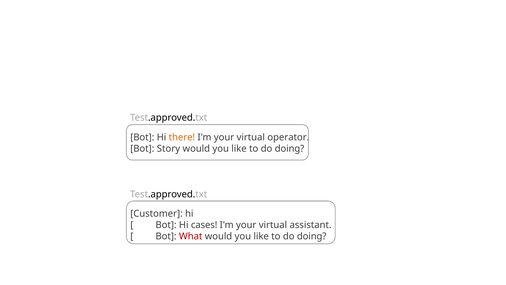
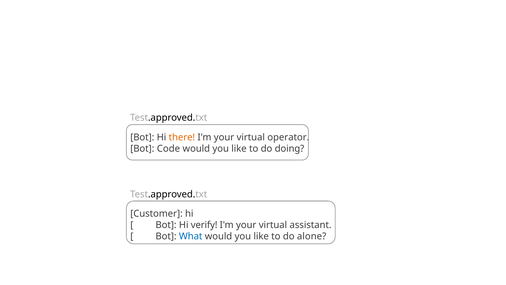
Story: Story -> Code (168, 148)
cases: cases -> verify (204, 225)
What colour: red -> blue (191, 236)
doing: doing -> alone (312, 236)
